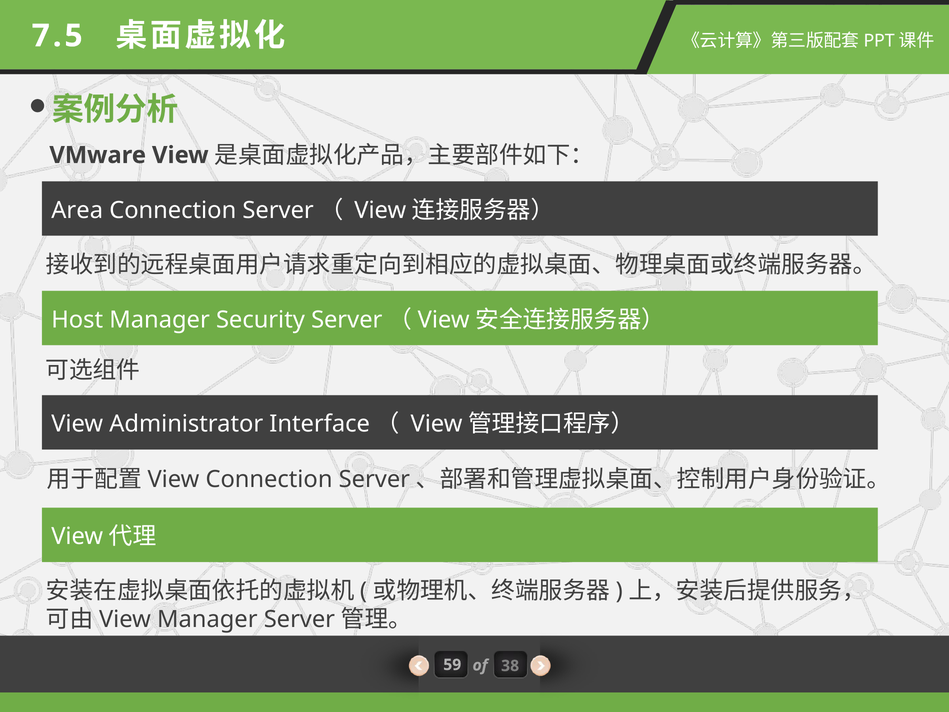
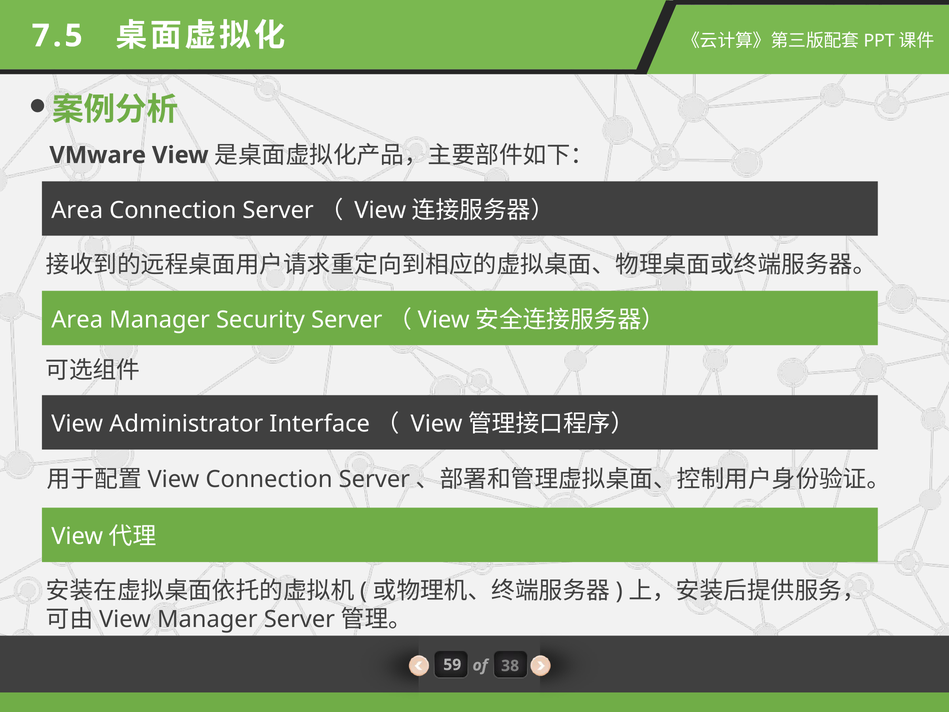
Host: Host -> Area (77, 320)
